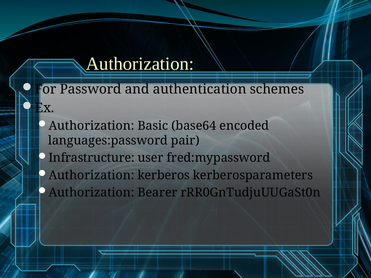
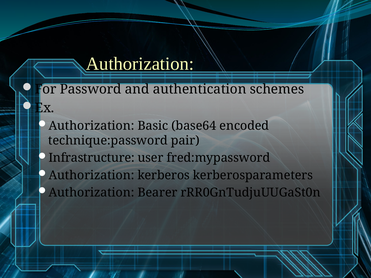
languages:password: languages:password -> technique:password (108, 141)
